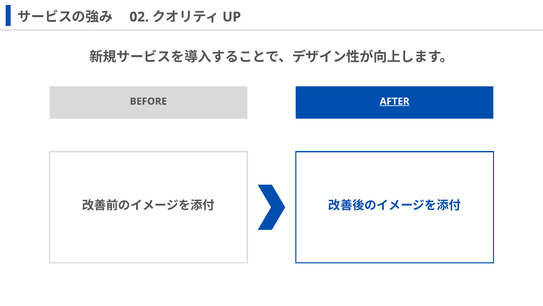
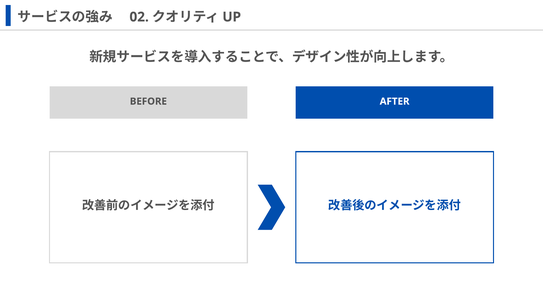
AFTER underline: present -> none (395, 101)
